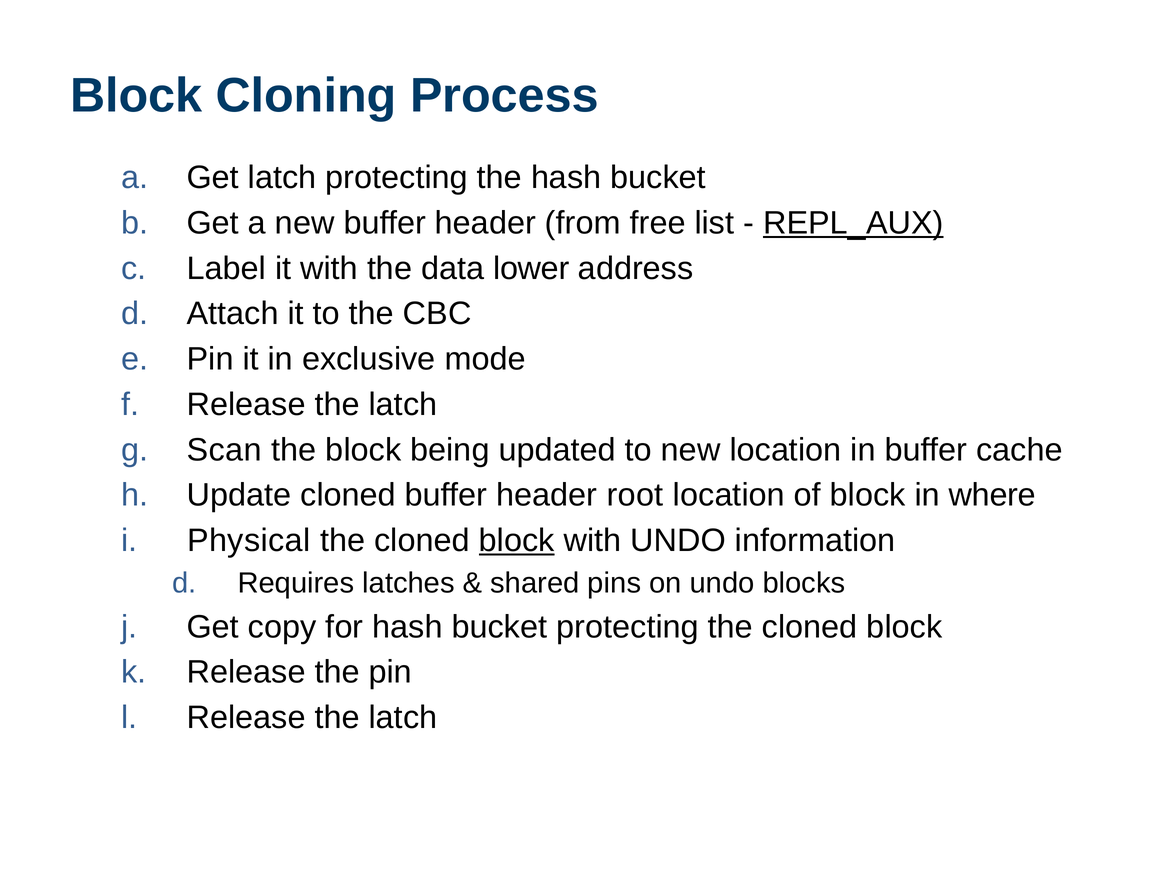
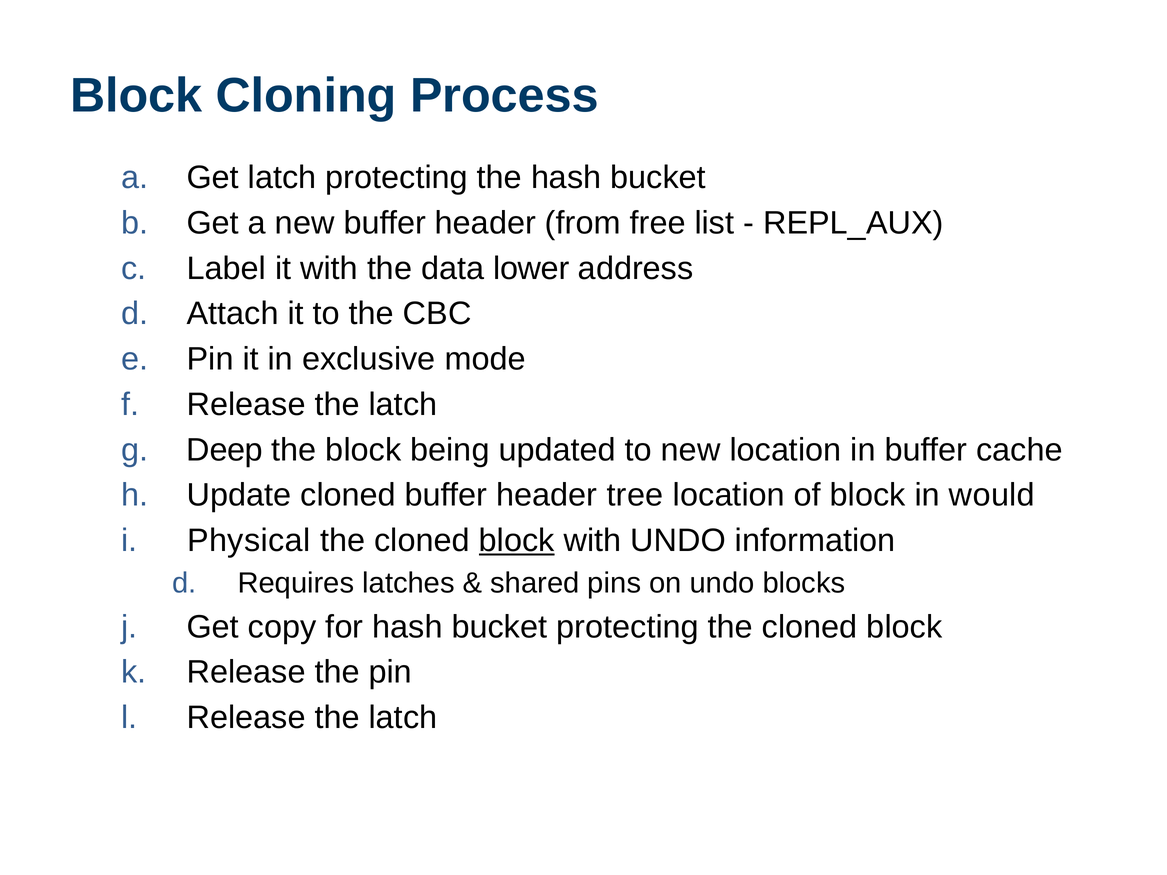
REPL_AUX underline: present -> none (853, 223)
Scan: Scan -> Deep (225, 450)
root: root -> tree (635, 495)
where: where -> would (992, 495)
